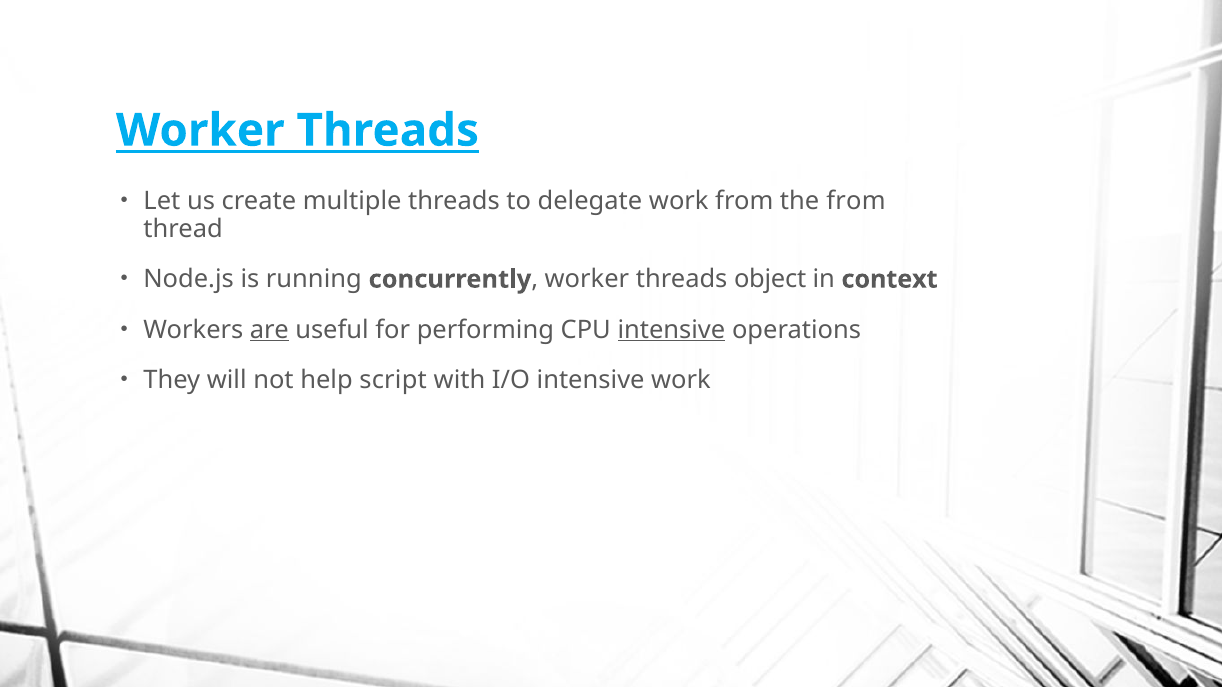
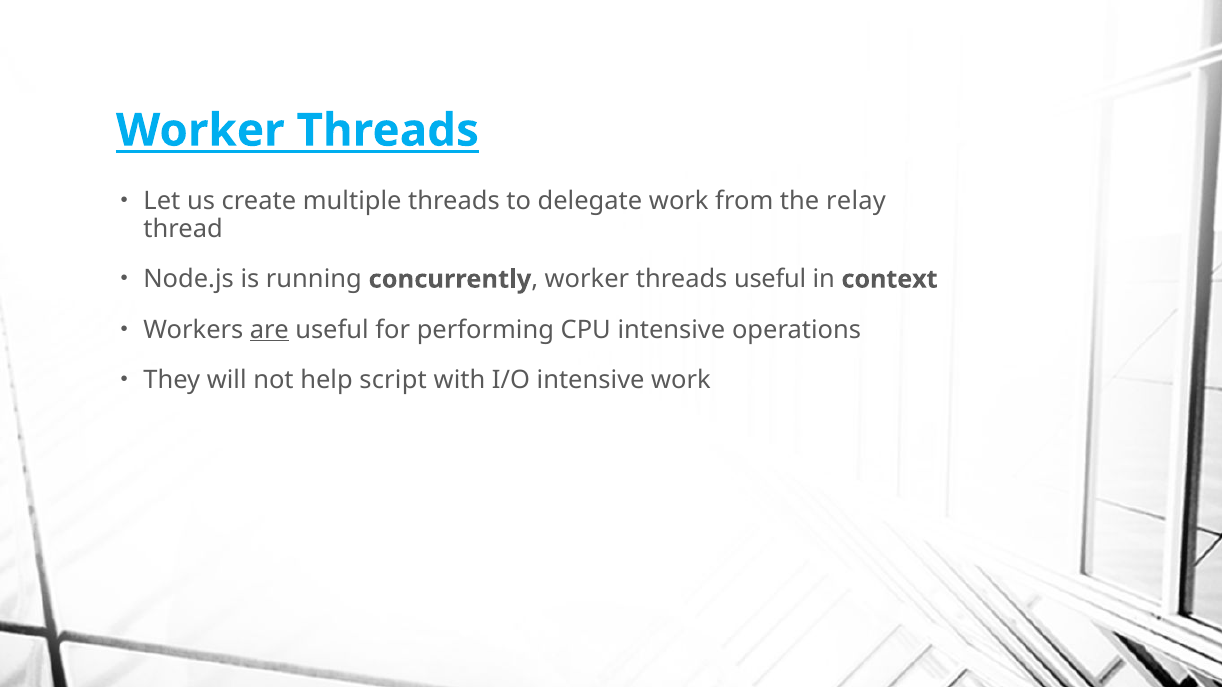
the from: from -> relay (856, 202)
threads object: object -> useful (770, 279)
intensive underline: present -> none (671, 330)
